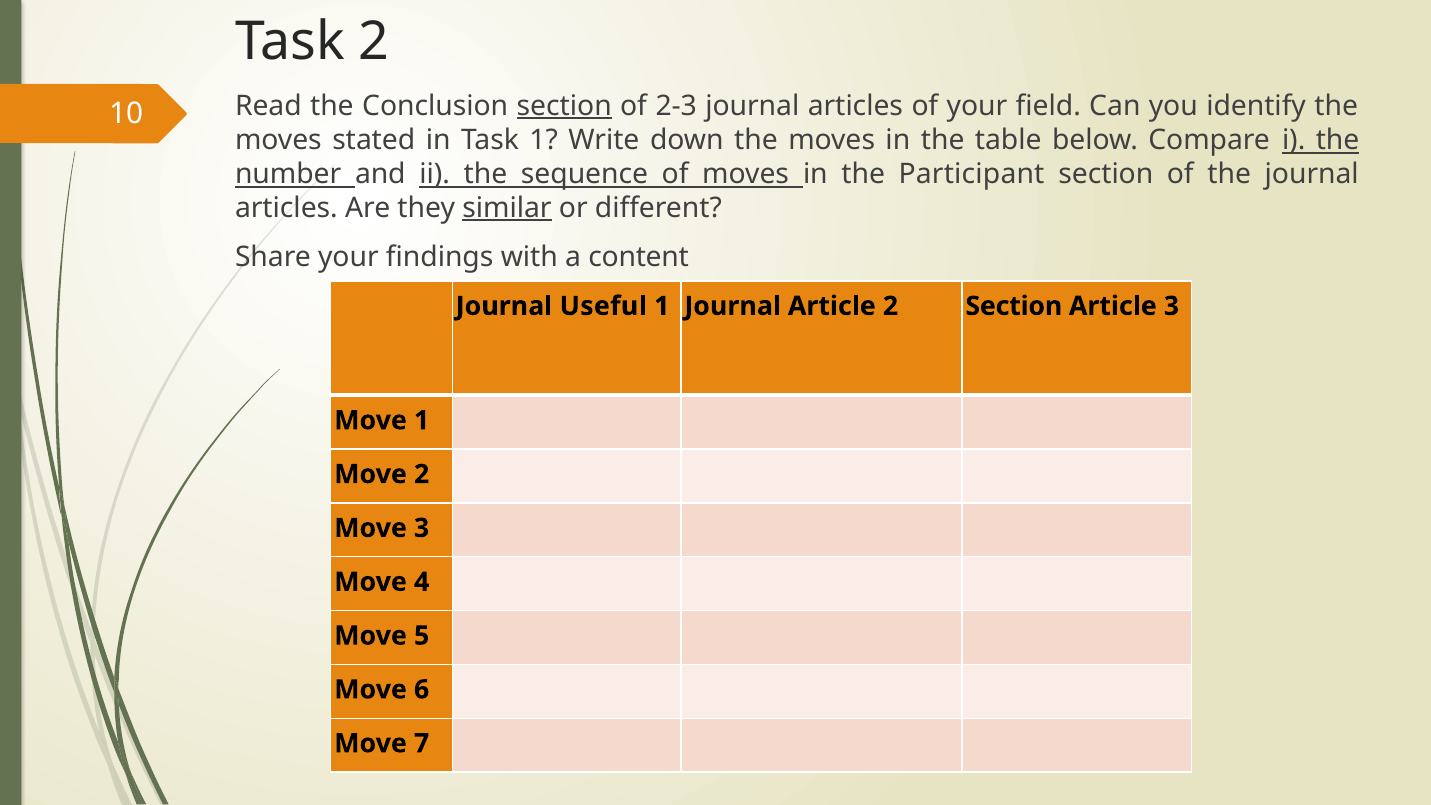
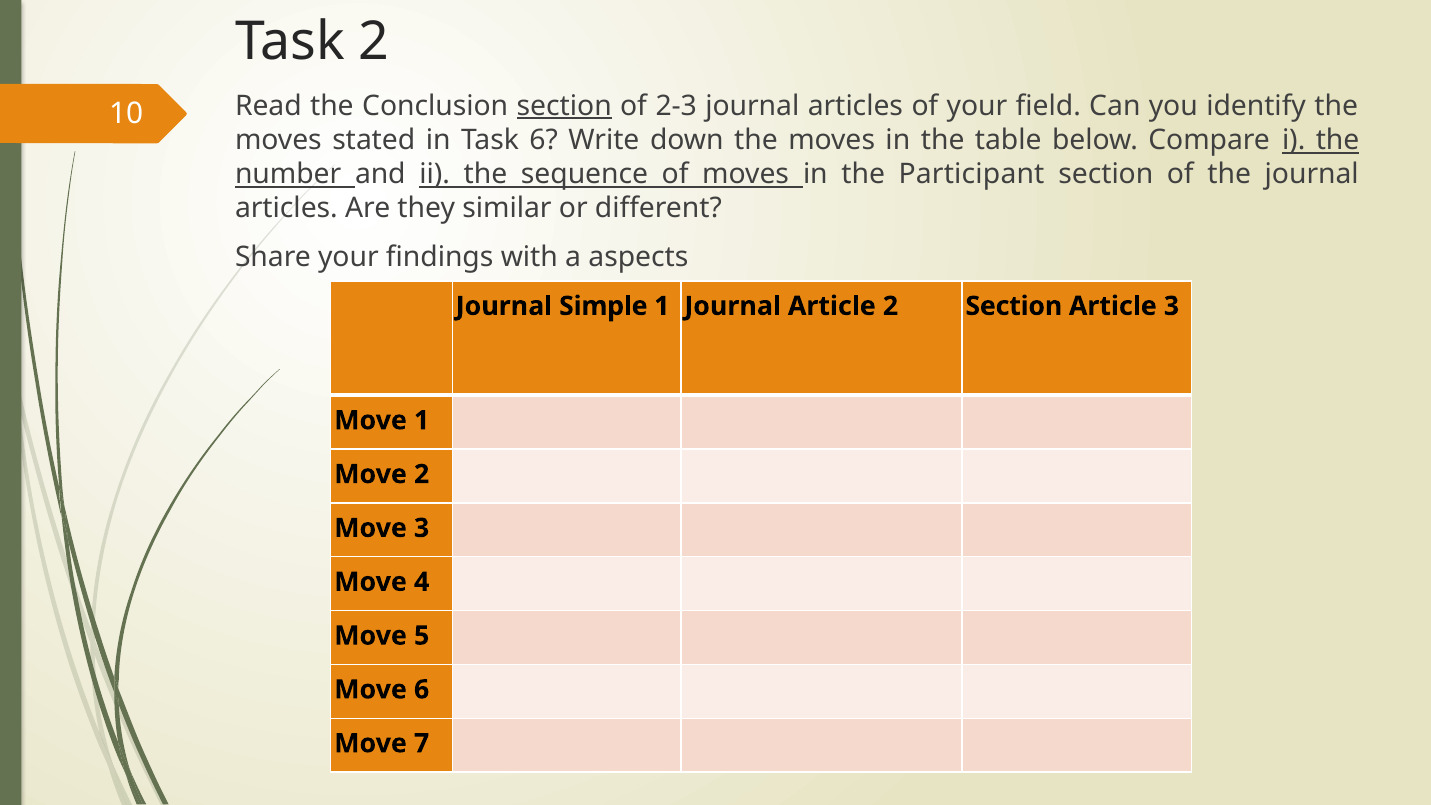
Task 1: 1 -> 6 (544, 140)
similar underline: present -> none (507, 208)
content: content -> aspects (638, 257)
Useful: Useful -> Simple (603, 306)
